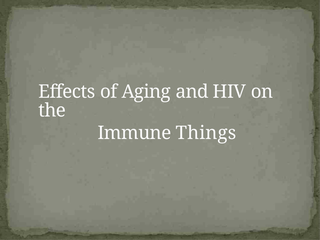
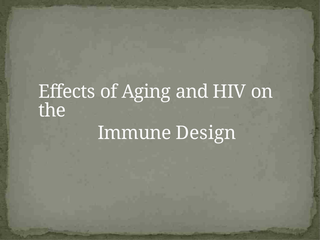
Things: Things -> Design (206, 133)
